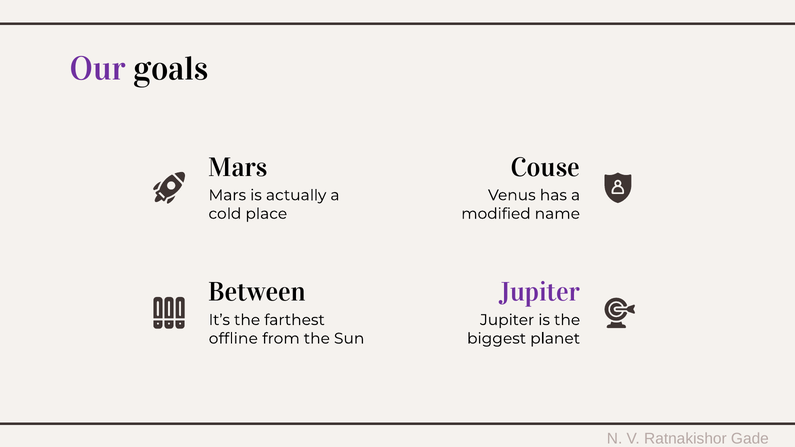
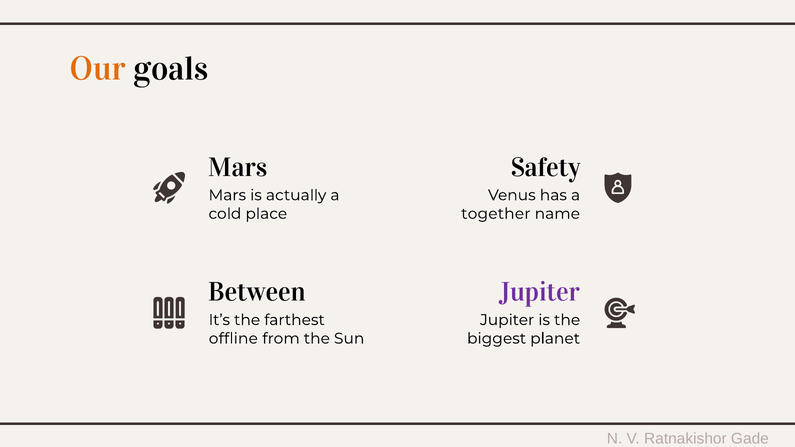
Our colour: purple -> orange (98, 69)
Couse: Couse -> Safety (546, 168)
modified: modified -> together (496, 214)
